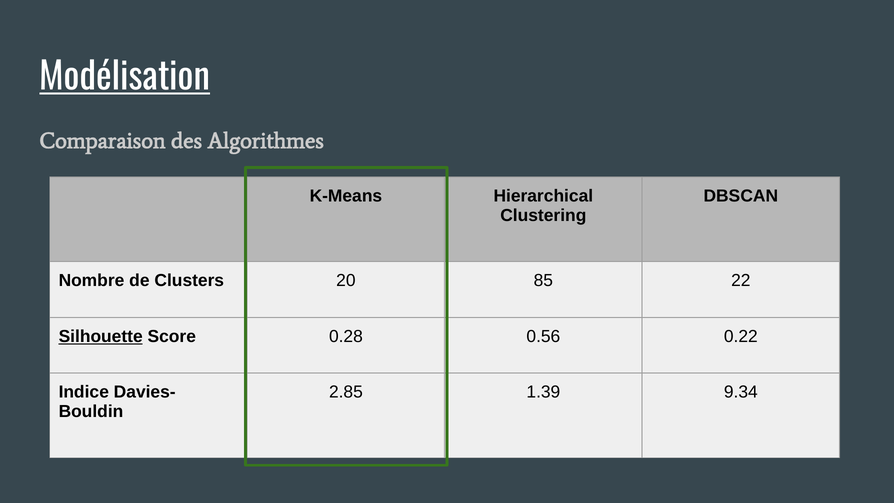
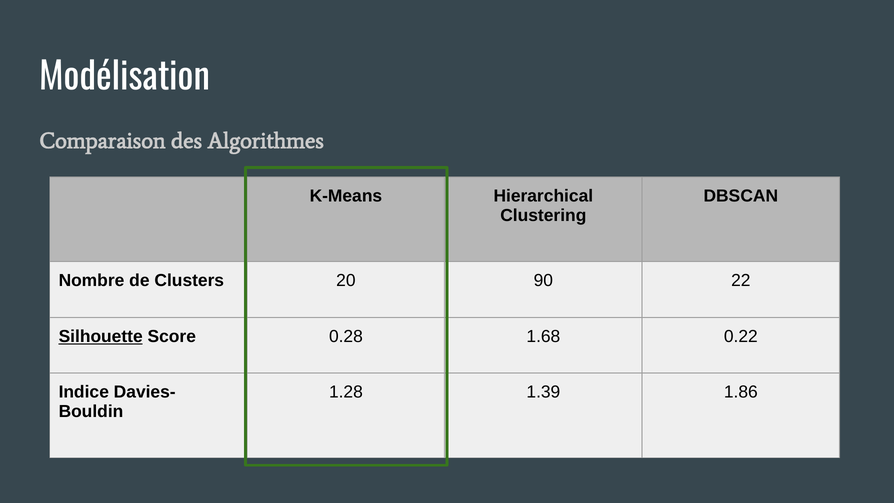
Modélisation underline: present -> none (125, 77)
85: 85 -> 90 (543, 281)
0.56: 0.56 -> 1.68 (543, 336)
2.85: 2.85 -> 1.28 (346, 392)
9.34: 9.34 -> 1.86 (741, 392)
